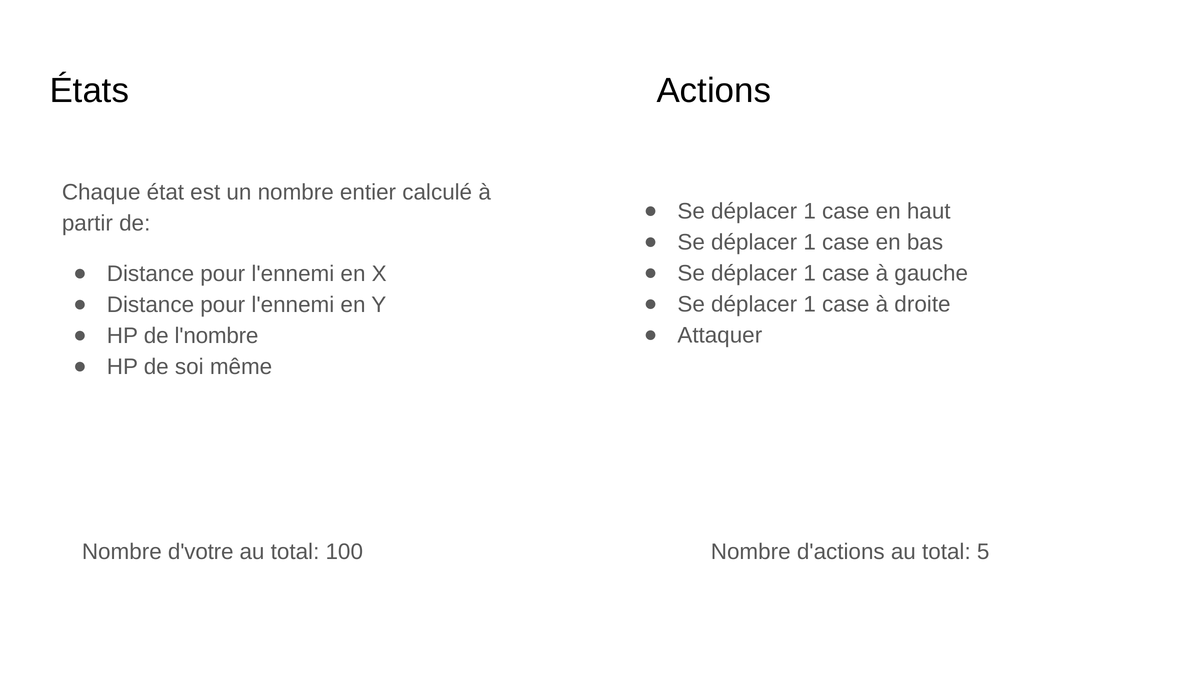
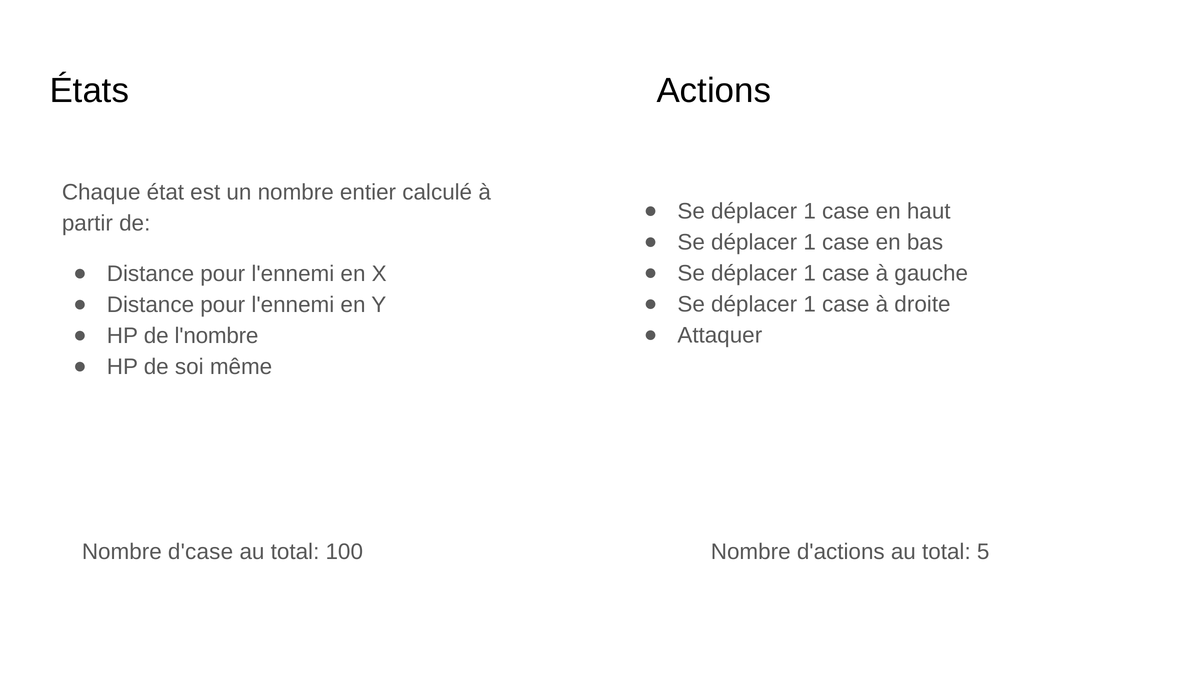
d'votre: d'votre -> d'case (201, 552)
